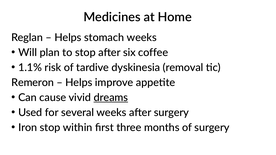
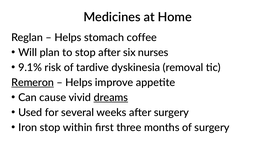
stomach weeks: weeks -> coffee (142, 38)
coffee: coffee -> nurses (153, 53)
1.1%: 1.1% -> 9.1% (30, 68)
Remeron underline: none -> present (33, 83)
